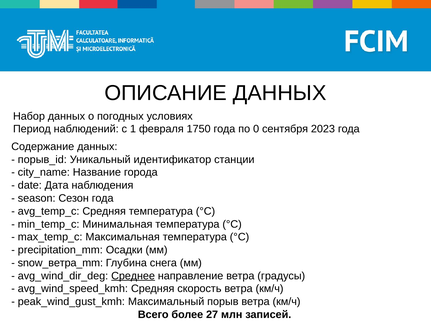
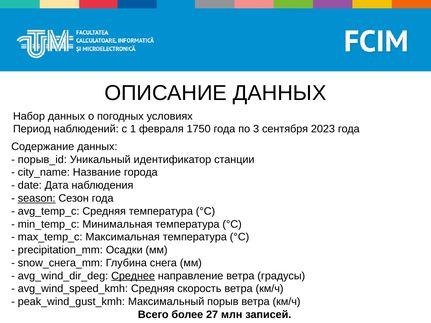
0: 0 -> 3 (256, 129)
season underline: none -> present (37, 198)
snow_ветра_mm: snow_ветра_mm -> snow_снега_mm (60, 263)
